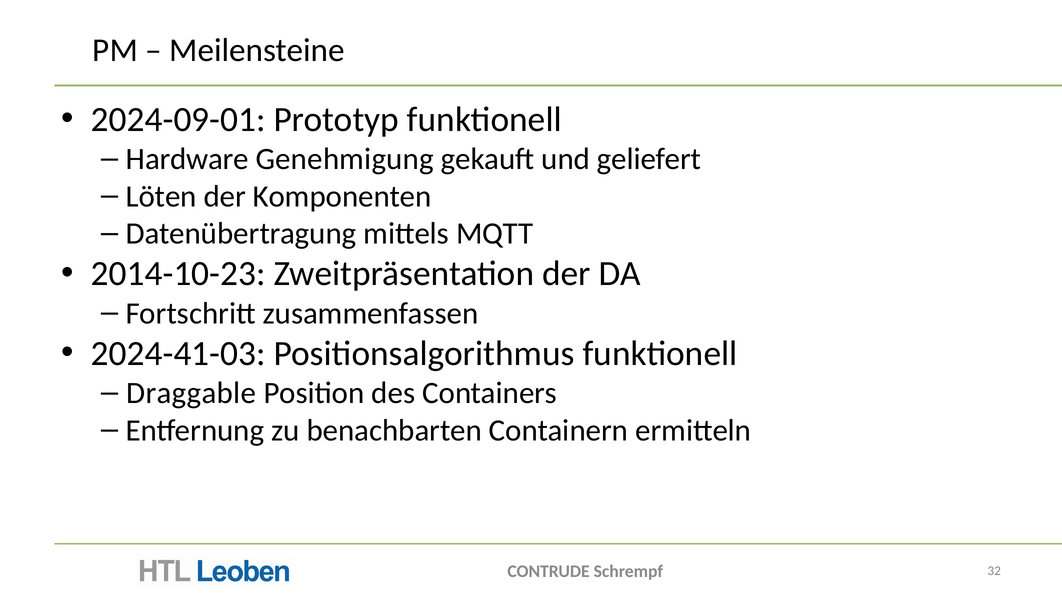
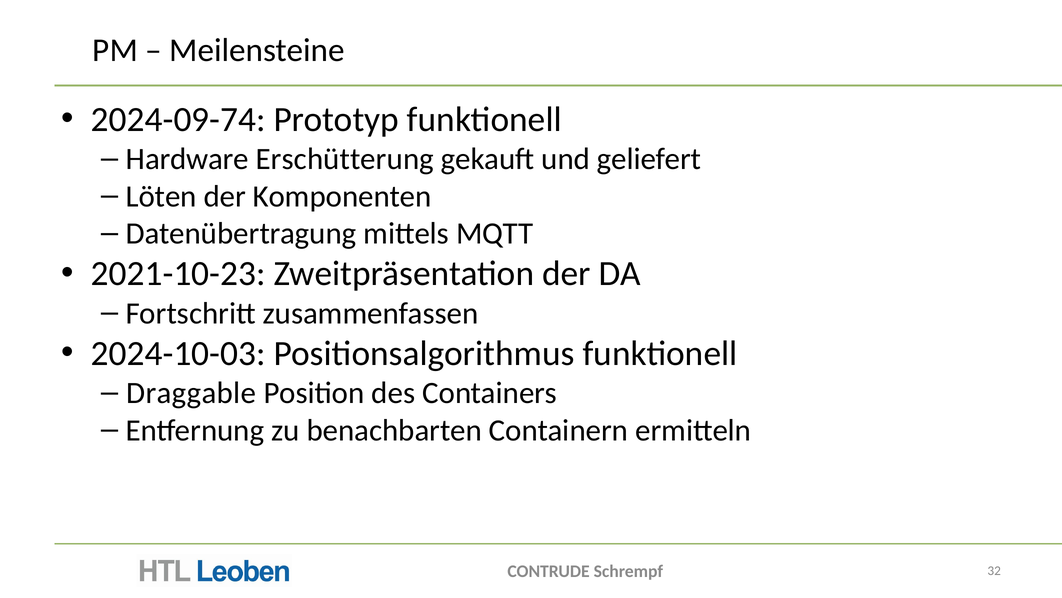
2024-09-01: 2024-09-01 -> 2024-09-74 (178, 119)
Genehmigung: Genehmigung -> Erschütterung (345, 159)
2014-10-23: 2014-10-23 -> 2021-10-23 (178, 273)
2024-41-03: 2024-41-03 -> 2024-10-03 (178, 353)
